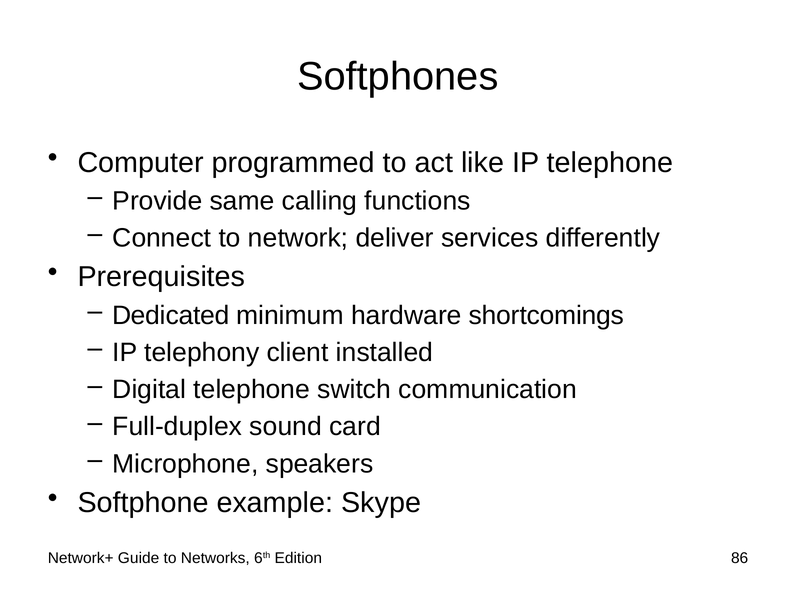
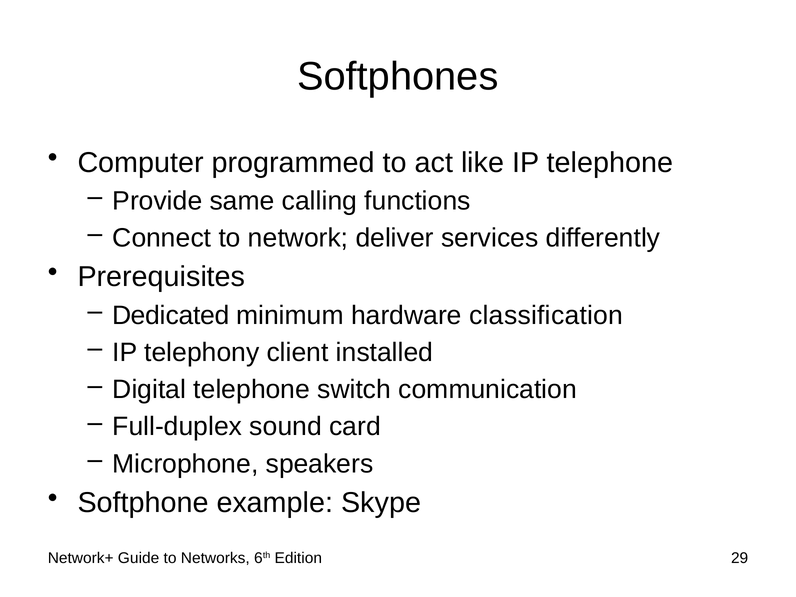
shortcomings: shortcomings -> classification (546, 315)
86: 86 -> 29 (740, 558)
